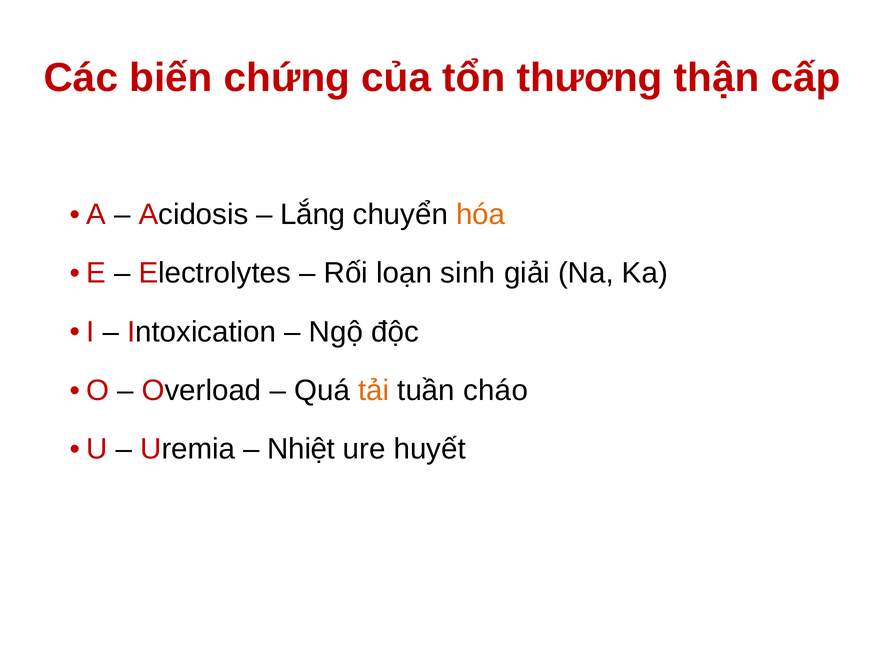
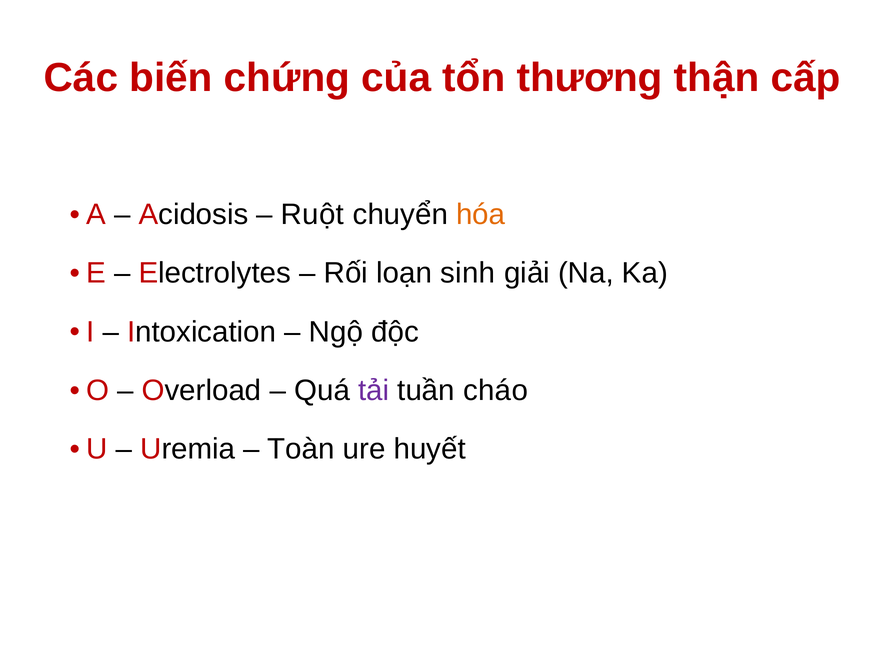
Lắng: Lắng -> Ruột (312, 215)
tải colour: orange -> purple (374, 390)
Nhiệt: Nhiệt -> Toàn (301, 449)
